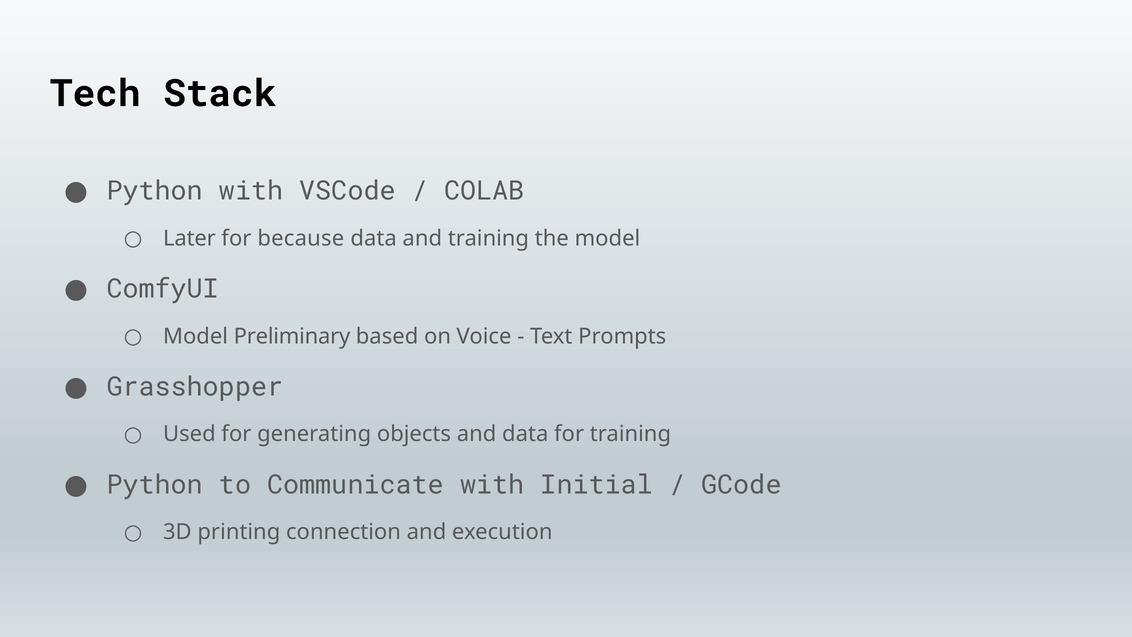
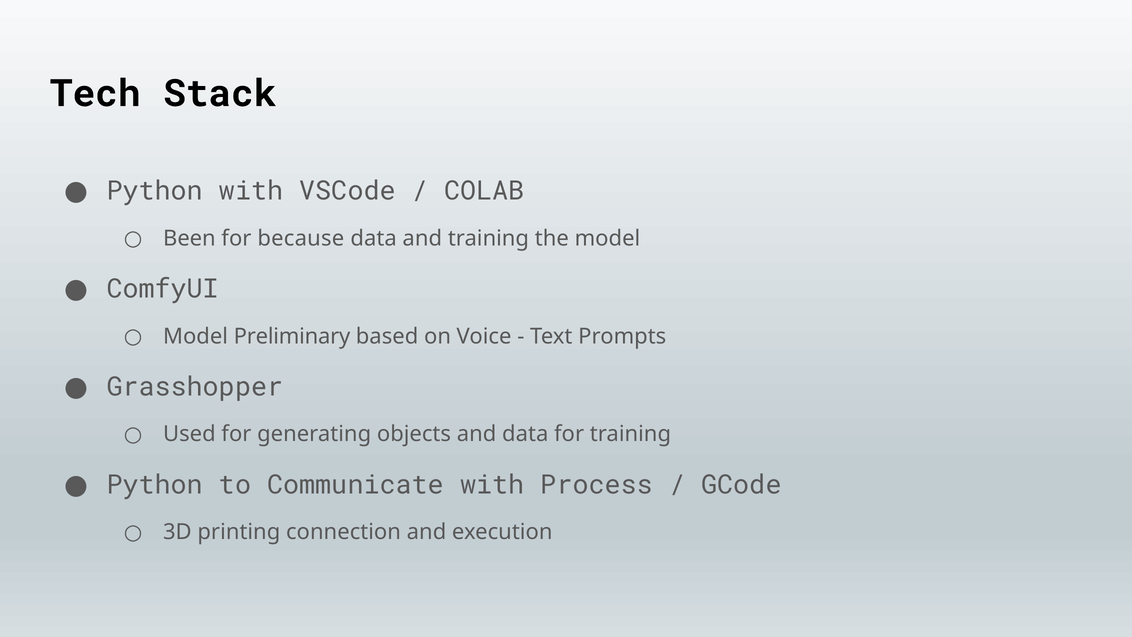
Later: Later -> Been (189, 238)
Initial: Initial -> Process (597, 485)
